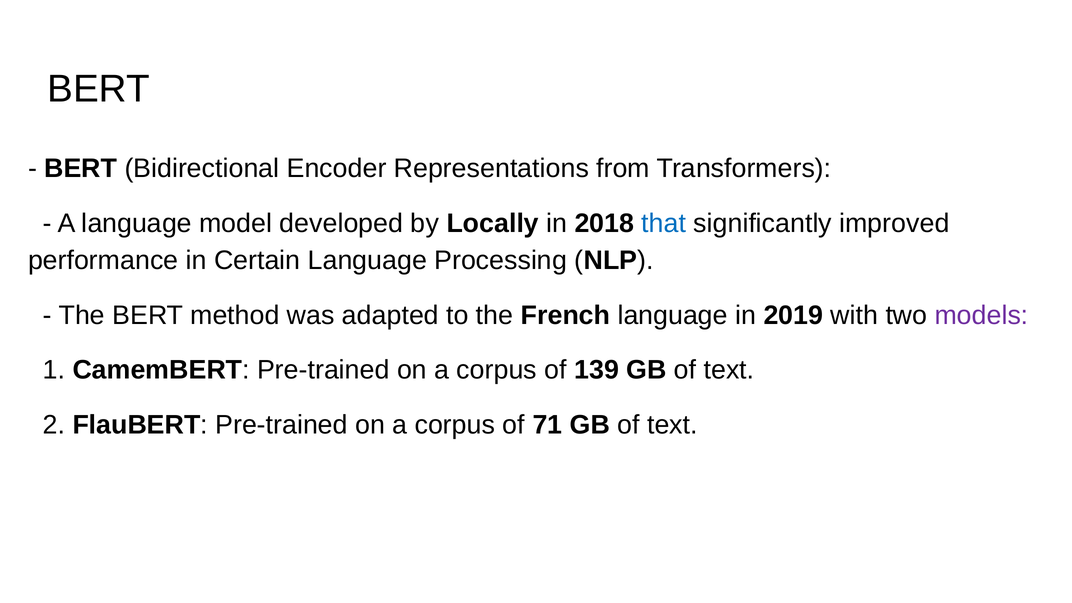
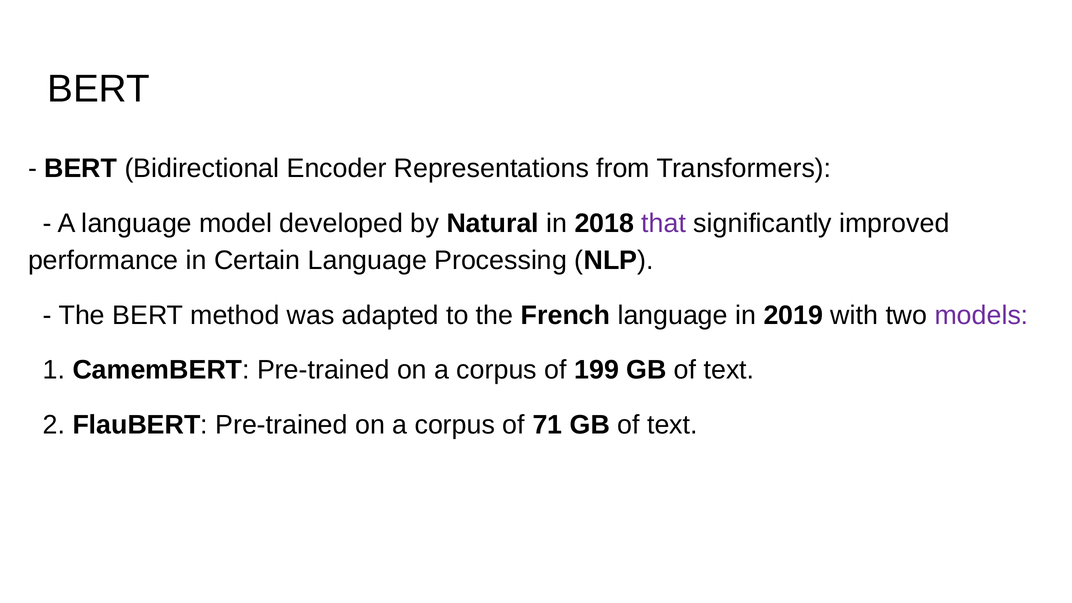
Locally: Locally -> Natural (493, 223)
that colour: blue -> purple (664, 223)
139: 139 -> 199 (597, 370)
